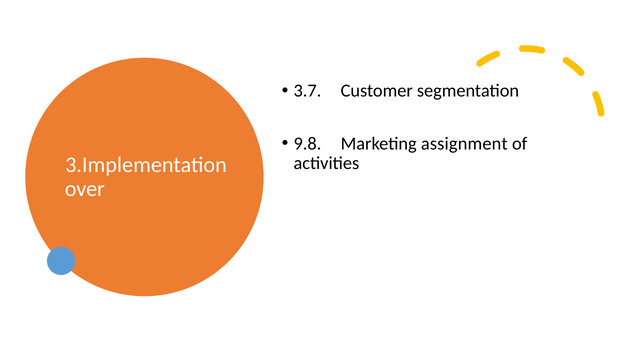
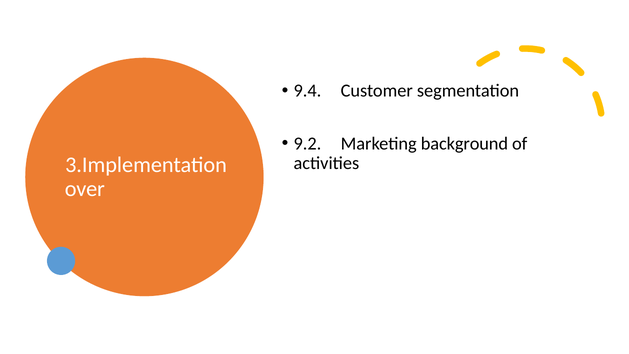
3.7: 3.7 -> 9.4 (307, 91)
9.8: 9.8 -> 9.2 (307, 144)
assignment: assignment -> background (464, 144)
